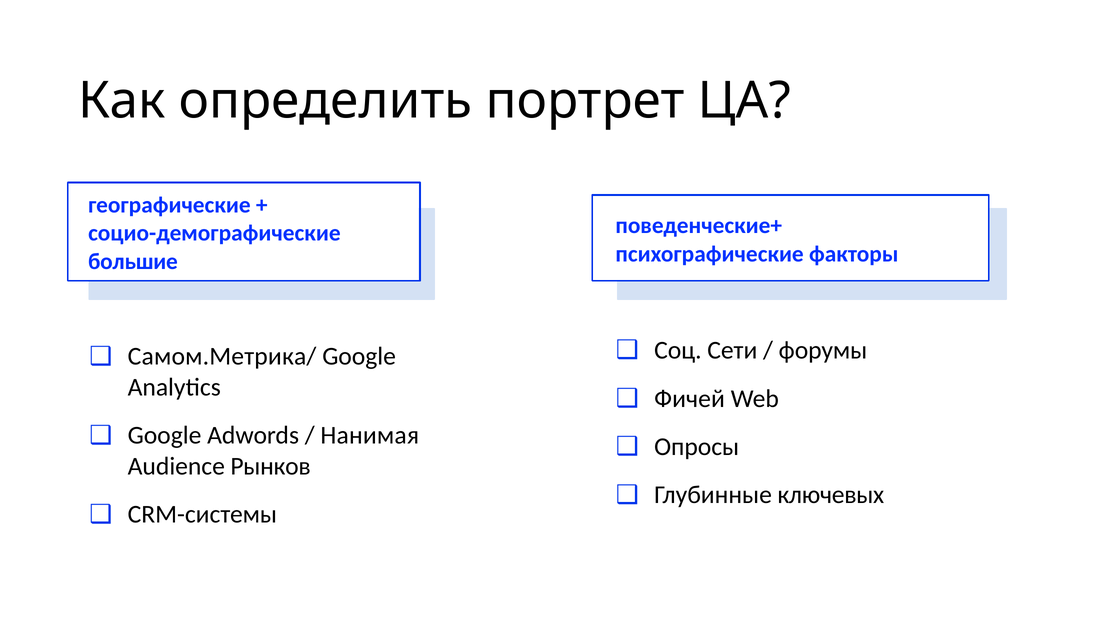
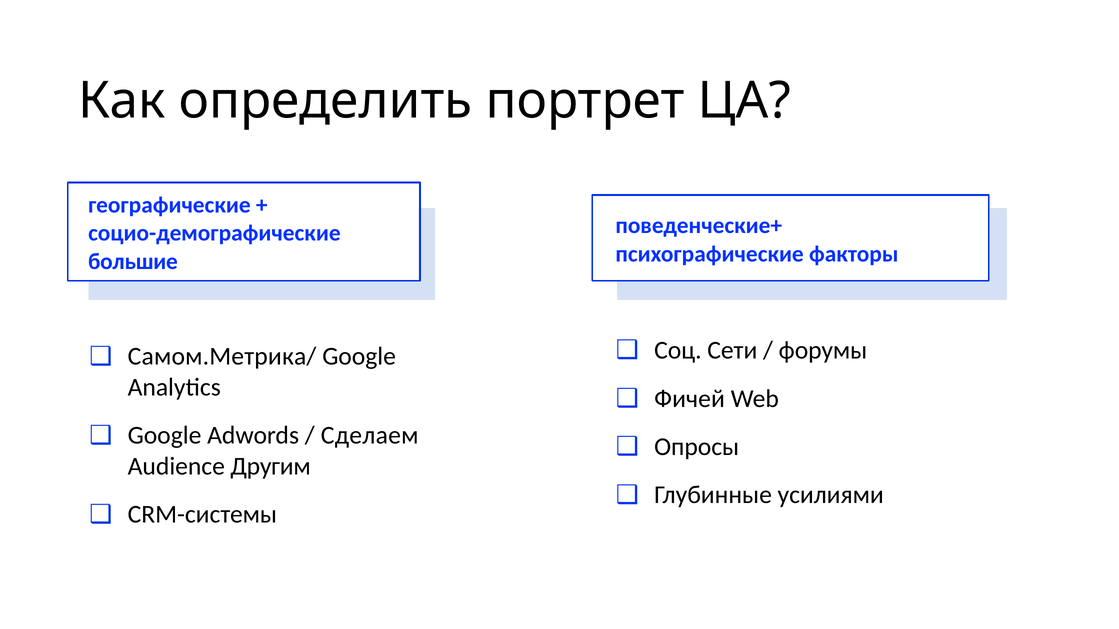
Нанимая: Нанимая -> Сделаем (370, 436)
Рынков: Рынков -> Другим (271, 467)
ключевых: ключевых -> усилиями (831, 495)
